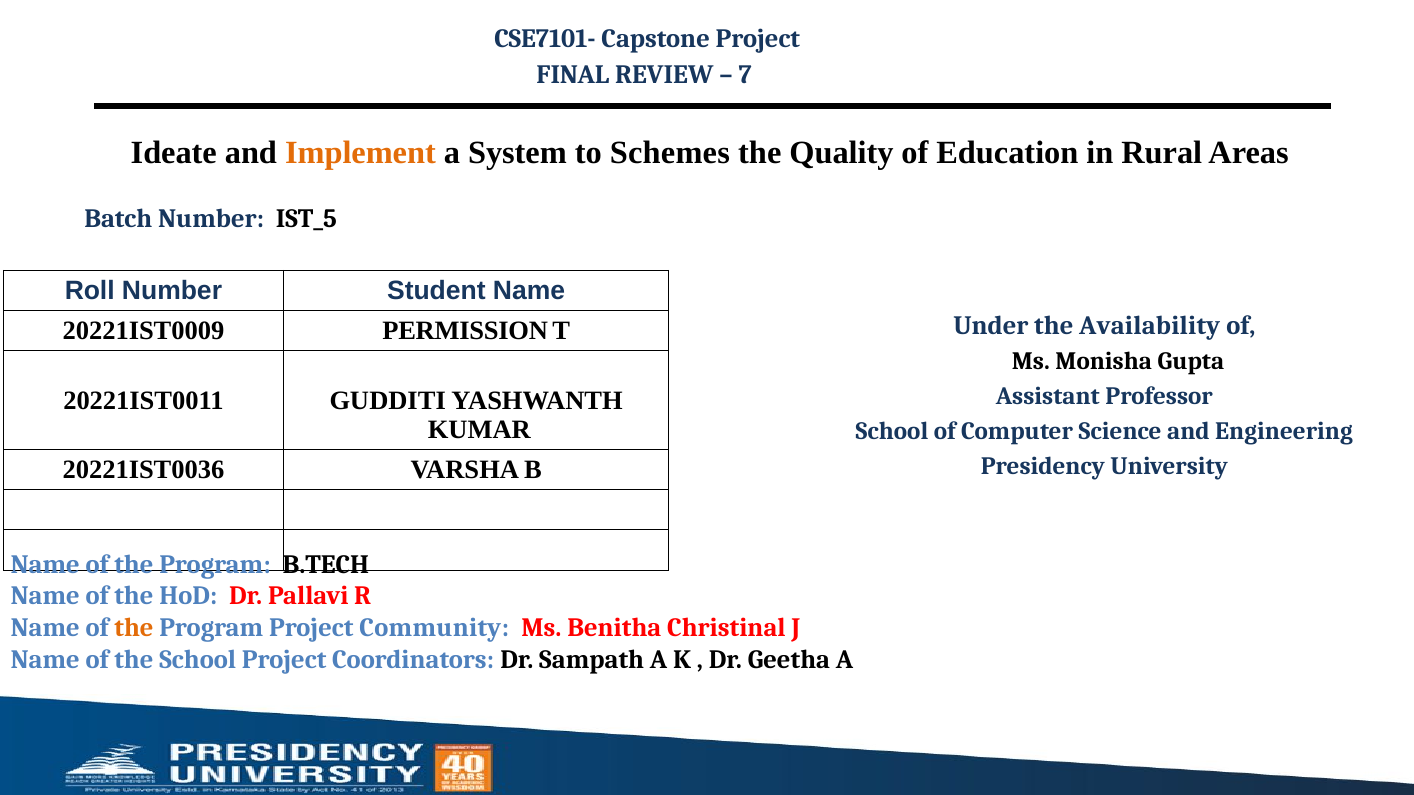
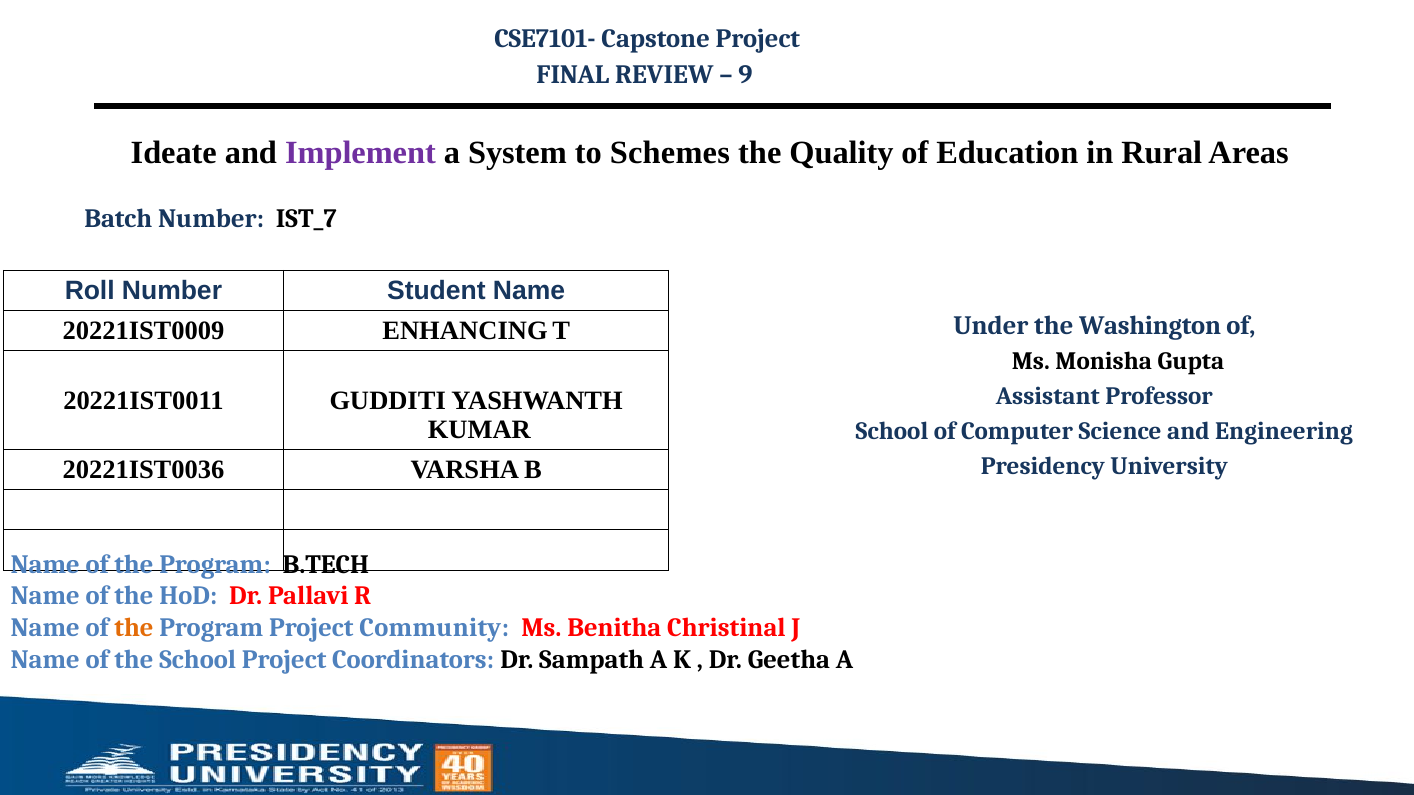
7: 7 -> 9 (745, 75)
Implement colour: orange -> purple (360, 153)
IST_5: IST_5 -> IST_7 (306, 219)
Availability: Availability -> Washington (1150, 326)
PERMISSION: PERMISSION -> ENHANCING (465, 331)
